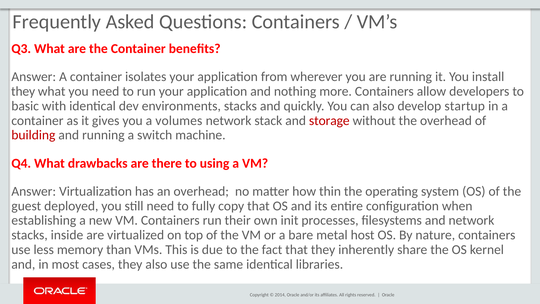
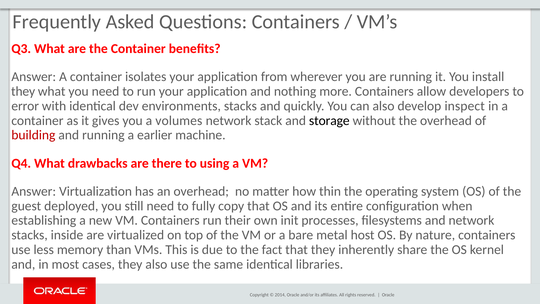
basic: basic -> error (25, 106)
startup: startup -> inspect (465, 106)
storage colour: red -> black (329, 121)
switch: switch -> earlier (155, 135)
